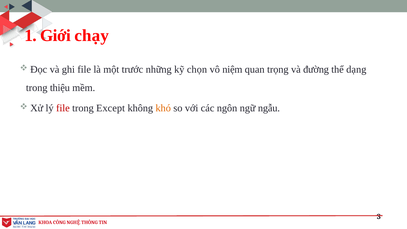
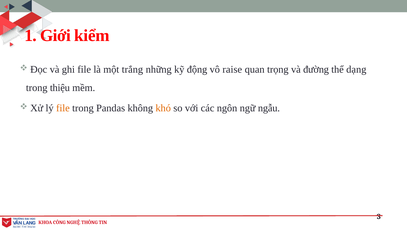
chạy: chạy -> kiểm (92, 36)
trước: trước -> trắng (132, 69)
chọn: chọn -> động (197, 69)
niệm: niệm -> raise (232, 69)
file colour: red -> orange (63, 108)
Except: Except -> Pandas (111, 108)
